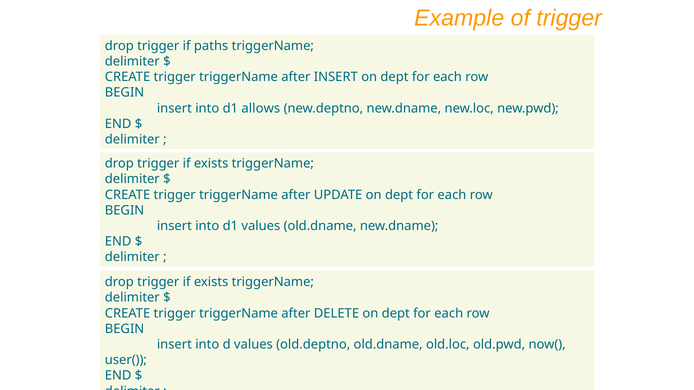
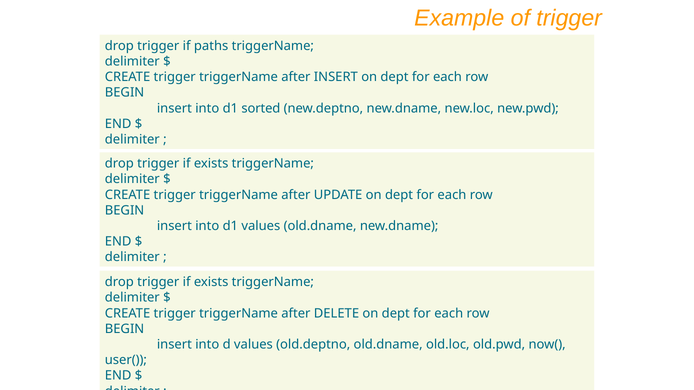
allows: allows -> sorted (261, 108)
